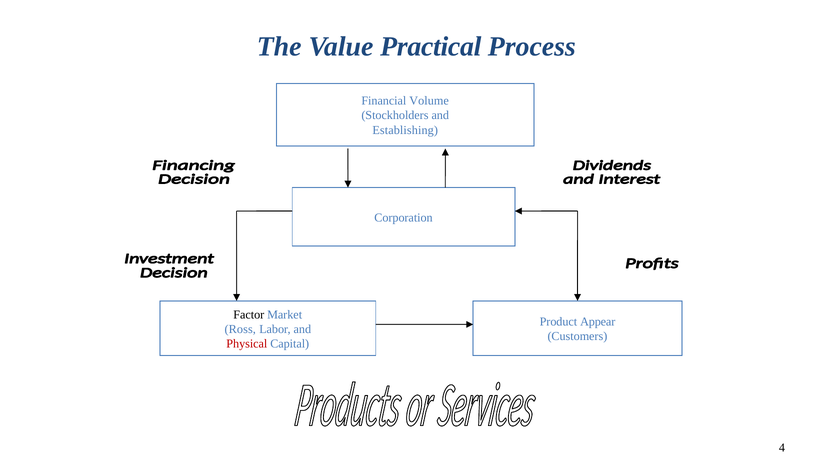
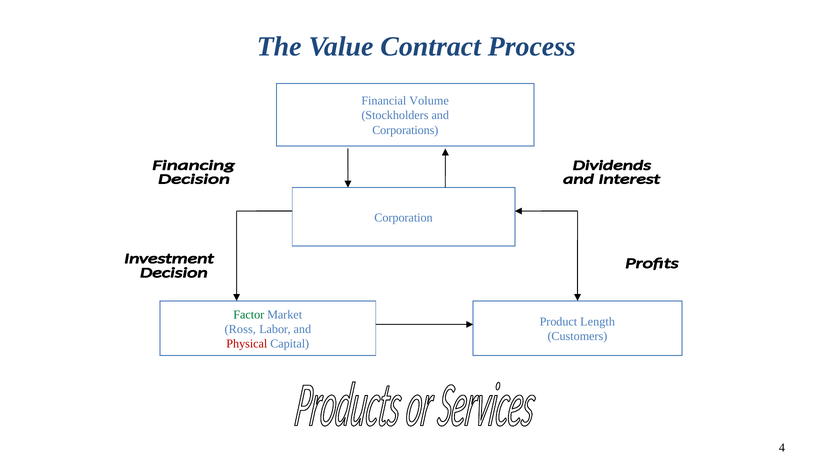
Practical: Practical -> Contract (431, 47)
Establishing: Establishing -> Corporations (405, 130)
Factor colour: black -> green (249, 315)
Appear: Appear -> Length (598, 322)
